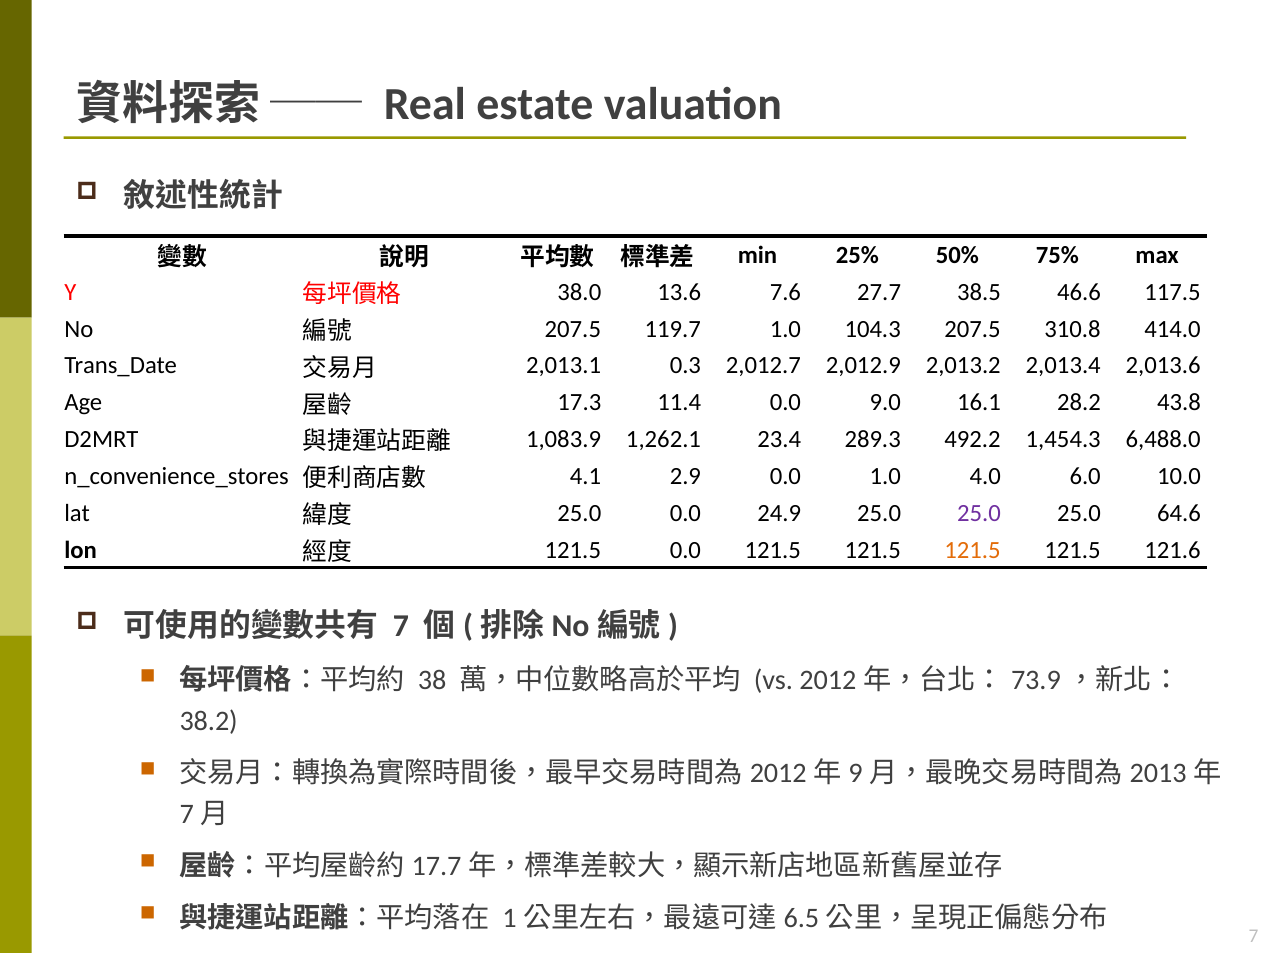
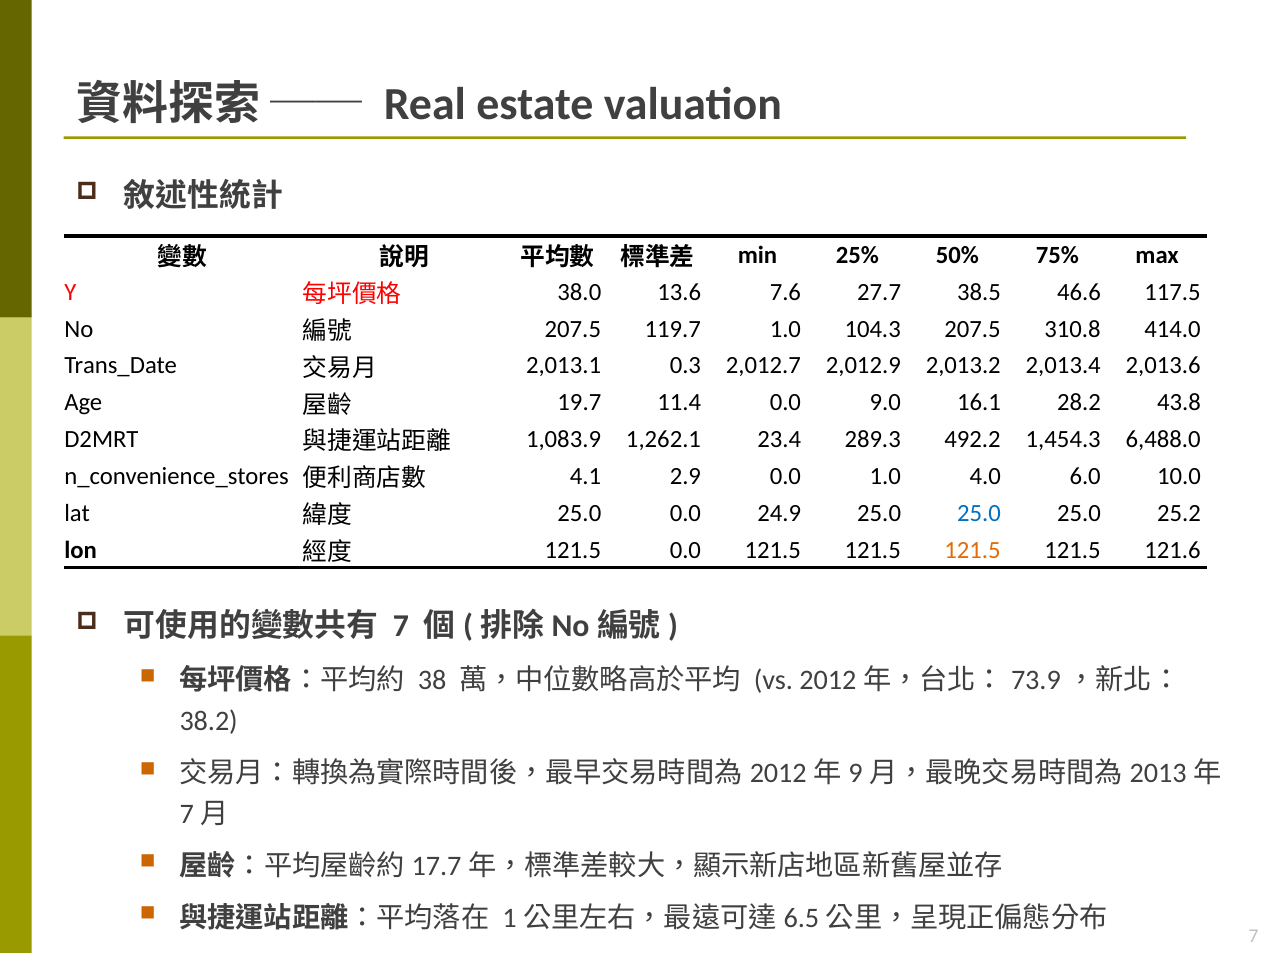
17.3: 17.3 -> 19.7 (579, 403)
25.0 colour: purple -> blue (979, 513)
64.6: 64.6 -> 25.2 (1179, 513)
